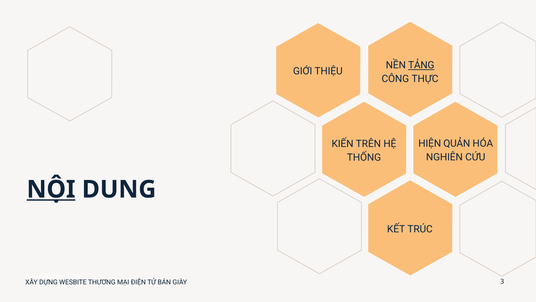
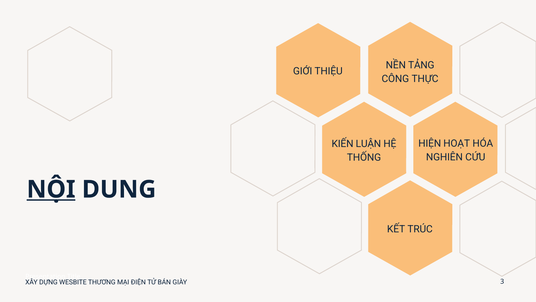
TẢNG underline: present -> none (421, 65)
QUẢN: QUẢN -> HOẠT (457, 143)
TRÊN: TRÊN -> LUẬN (368, 144)
